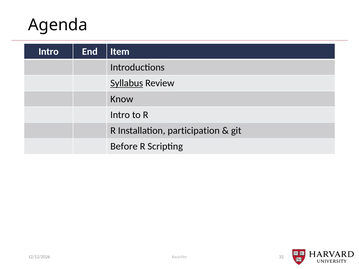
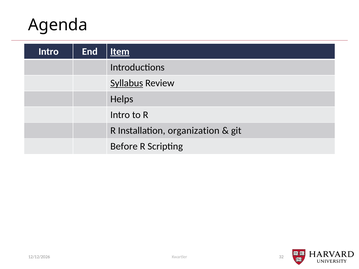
Item underline: none -> present (120, 52)
Know: Know -> Helps (122, 99)
participation: participation -> organization (194, 131)
